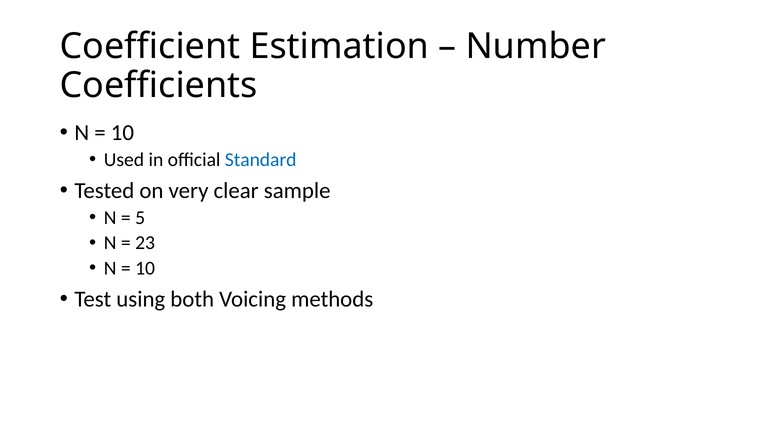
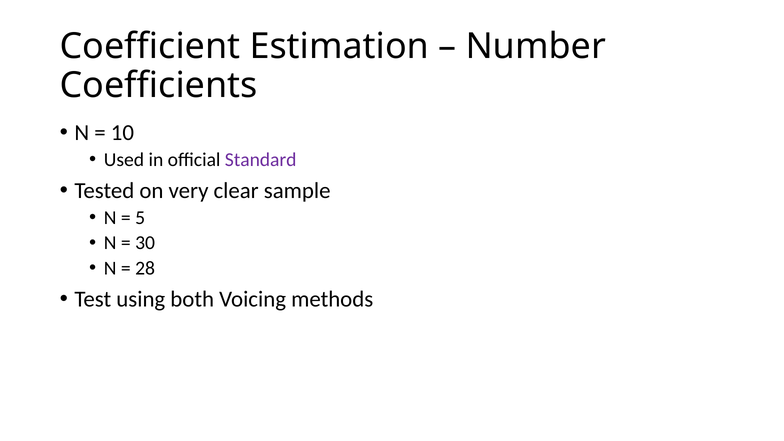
Standard colour: blue -> purple (261, 160)
23: 23 -> 30 (145, 243)
10: 10 -> 28 (145, 268)
